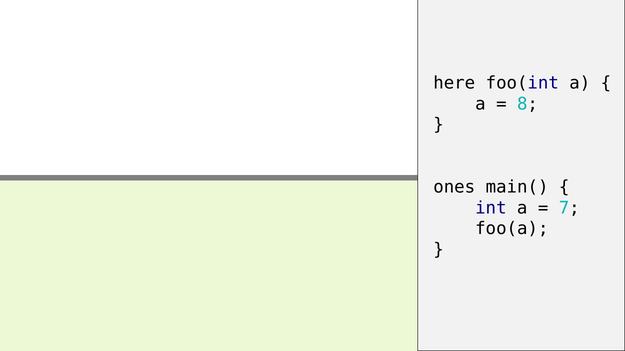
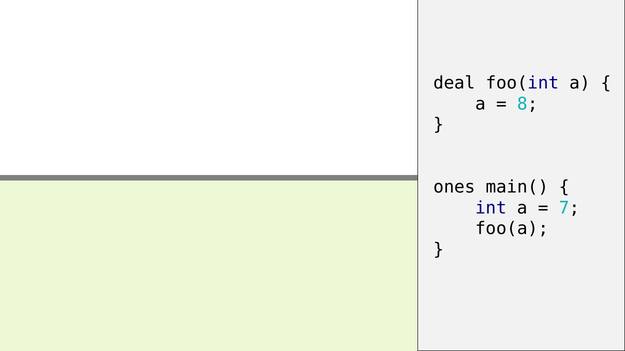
here: here -> deal (454, 83)
